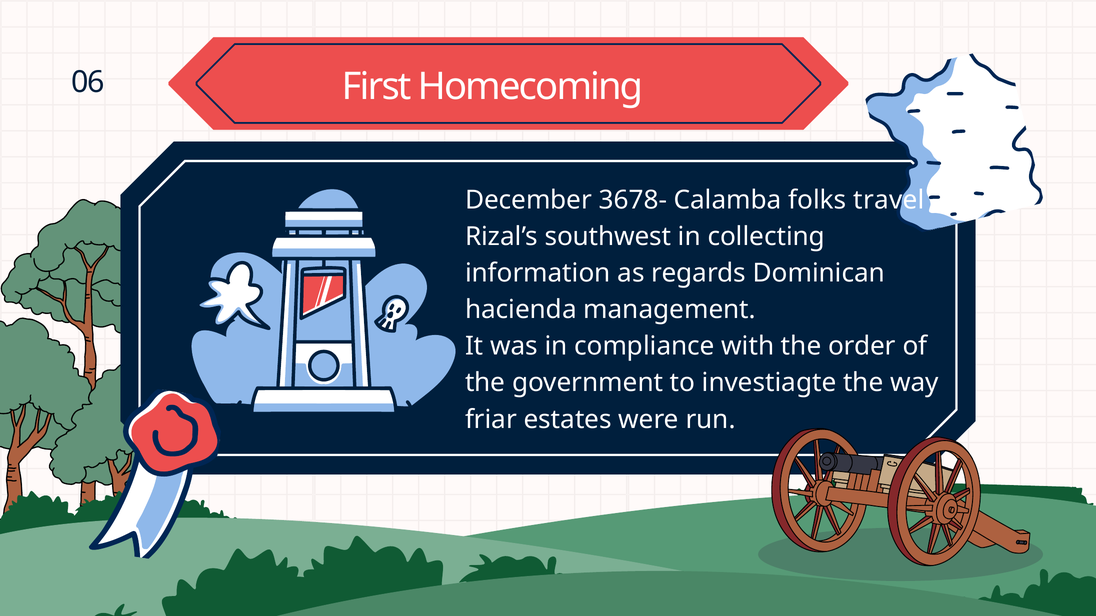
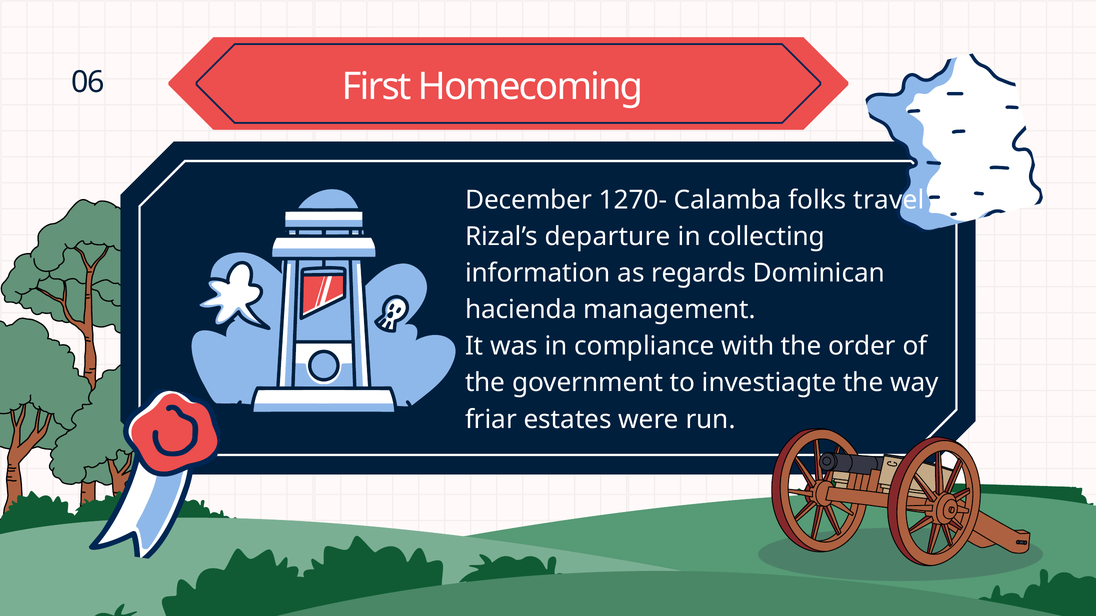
3678-: 3678- -> 1270- (633, 200)
southwest: southwest -> departure (608, 237)
